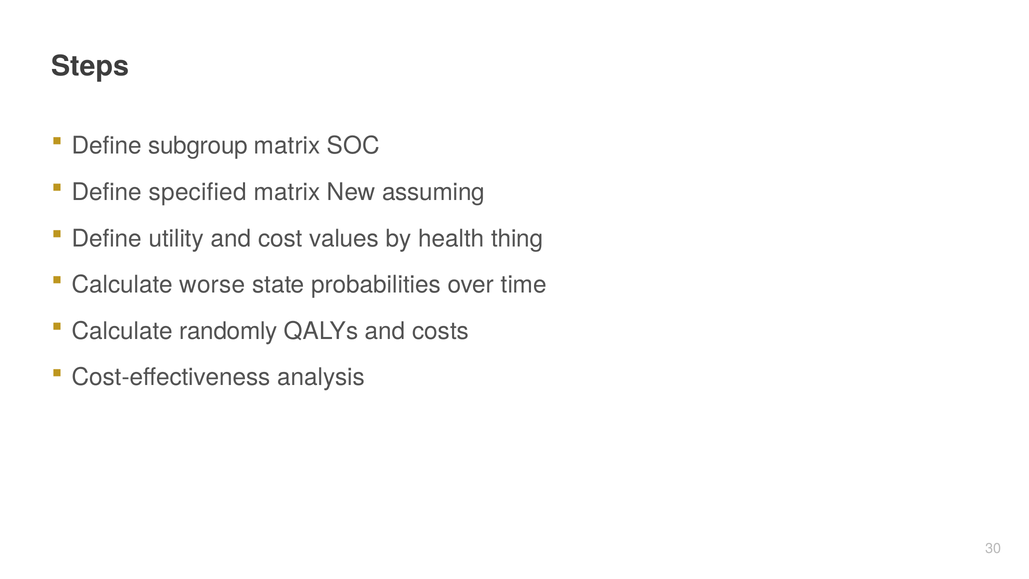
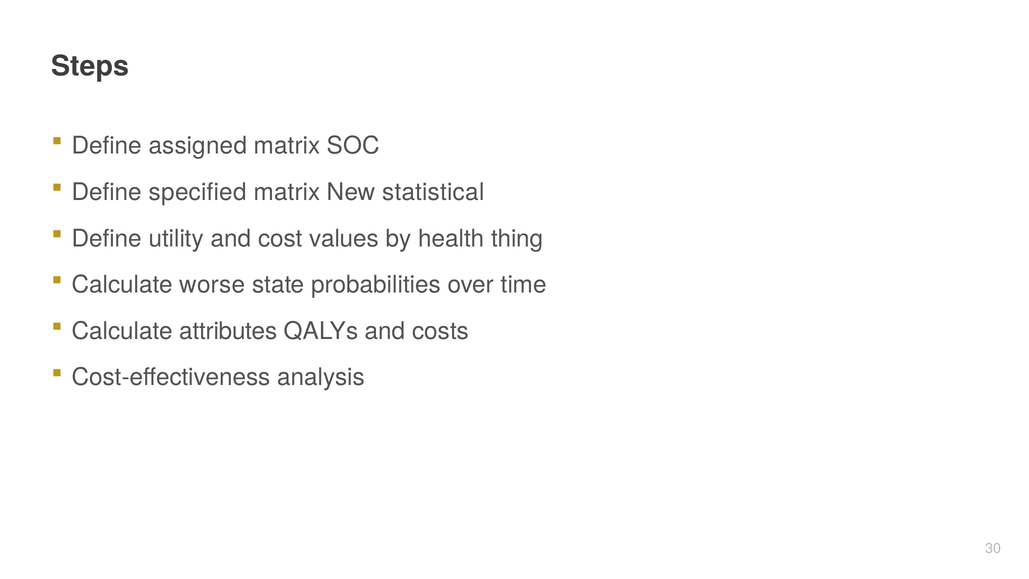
subgroup: subgroup -> assigned (198, 146)
assuming: assuming -> statistical (433, 192)
randomly: randomly -> attributes (228, 331)
